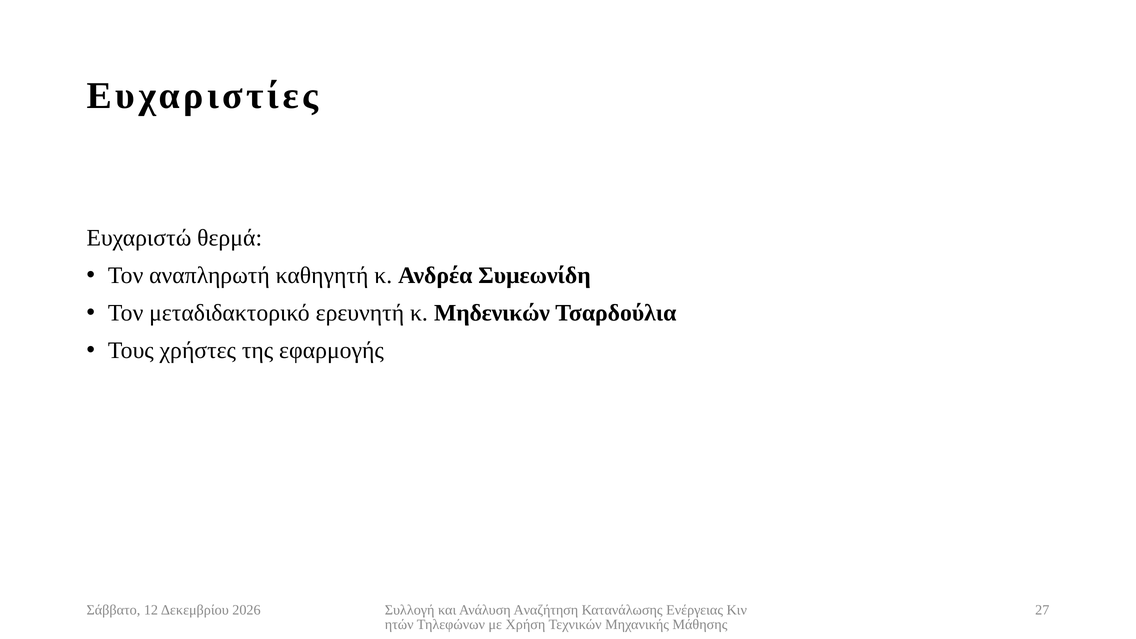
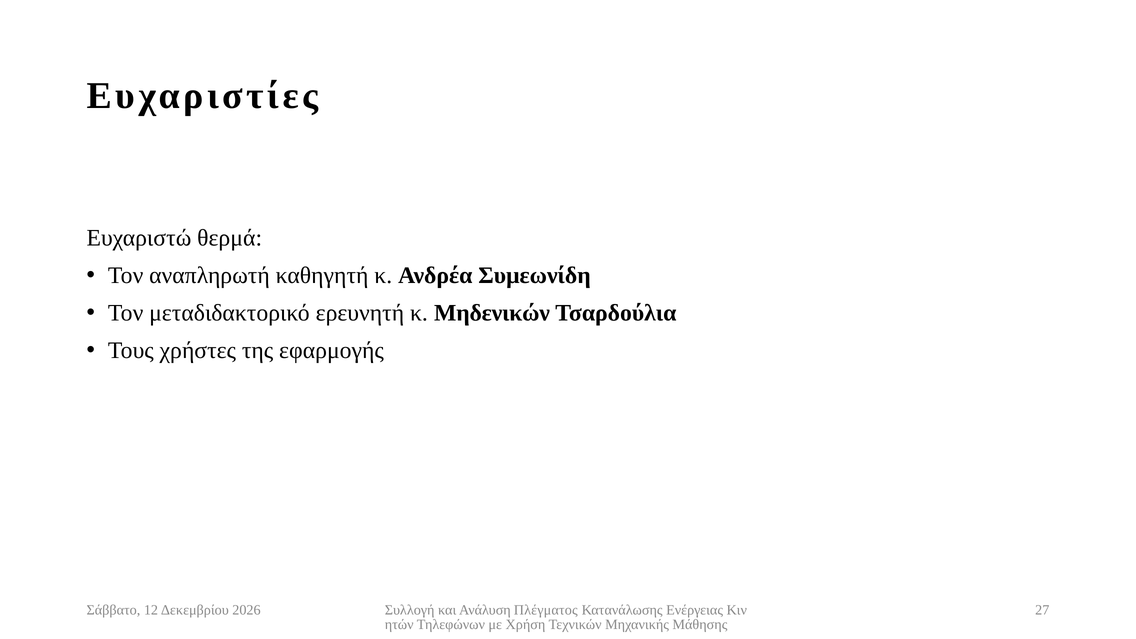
Αναζήτηση: Αναζήτηση -> Πλέγματος (546, 610)
